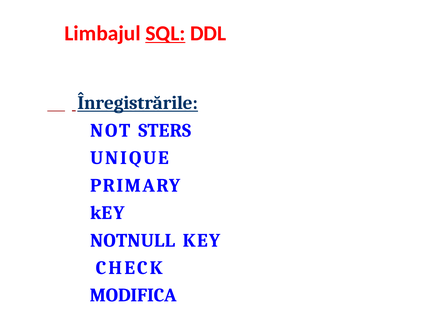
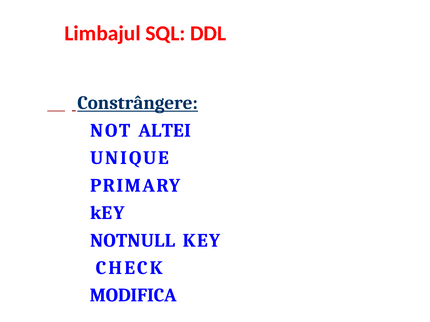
SQL underline: present -> none (165, 33)
Înregistrările: Înregistrările -> Constrângere (138, 103)
STERS: STERS -> ALTEI (165, 131)
